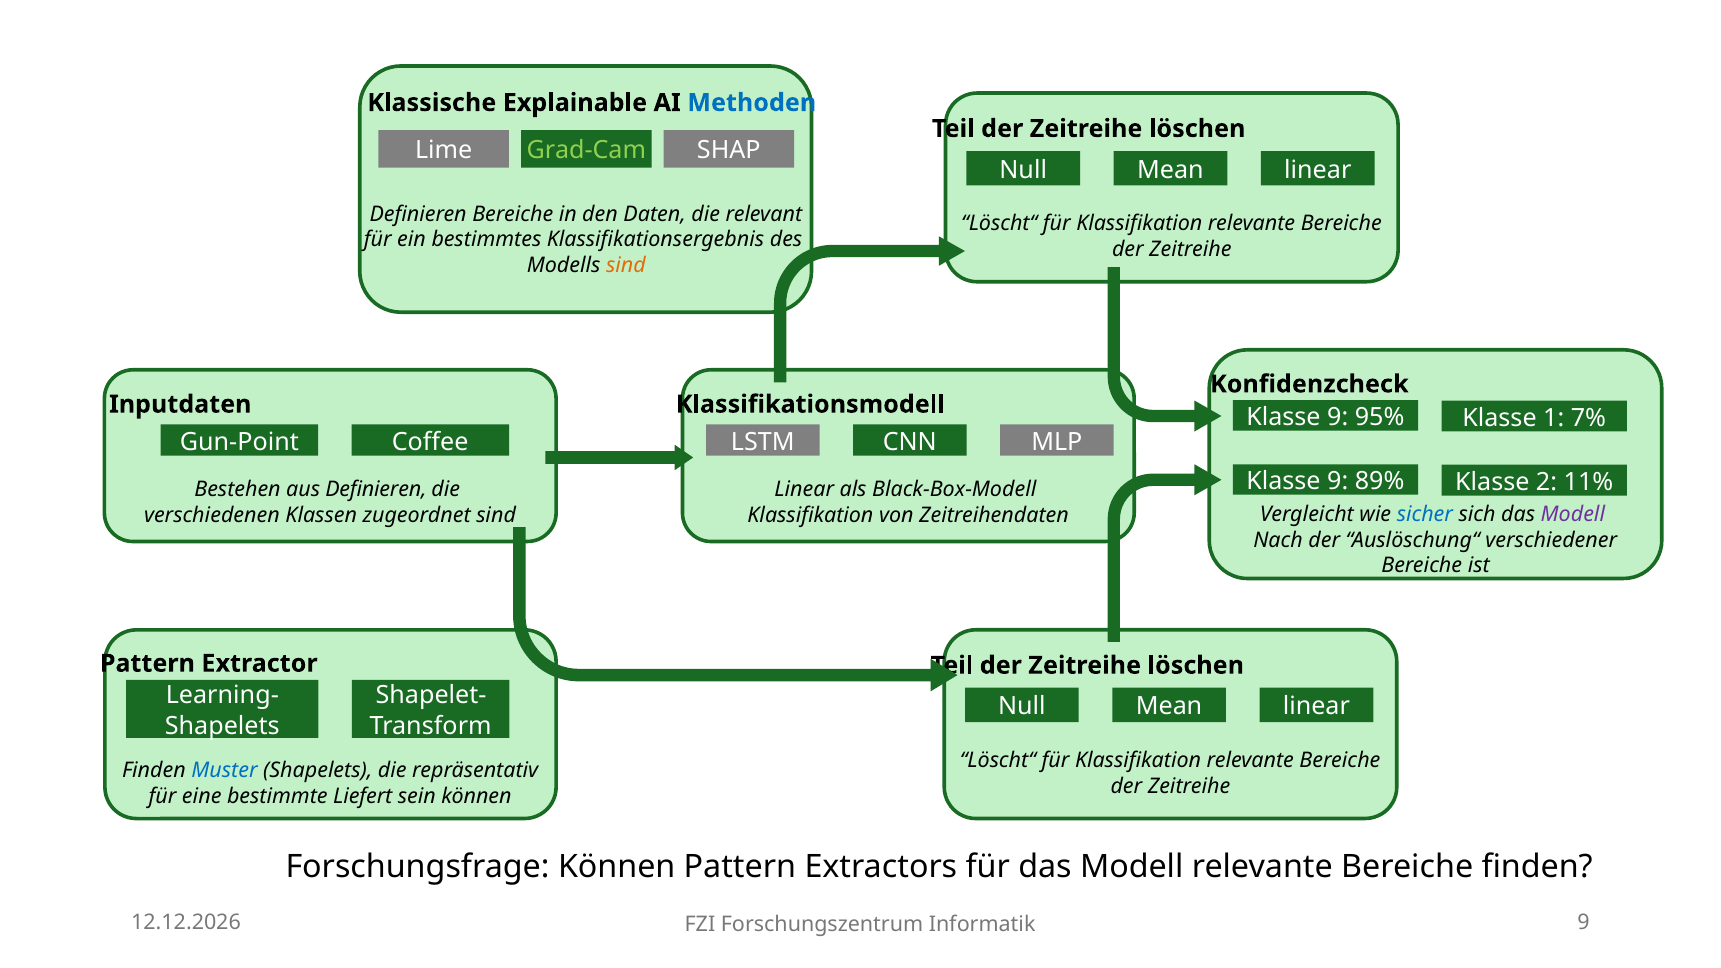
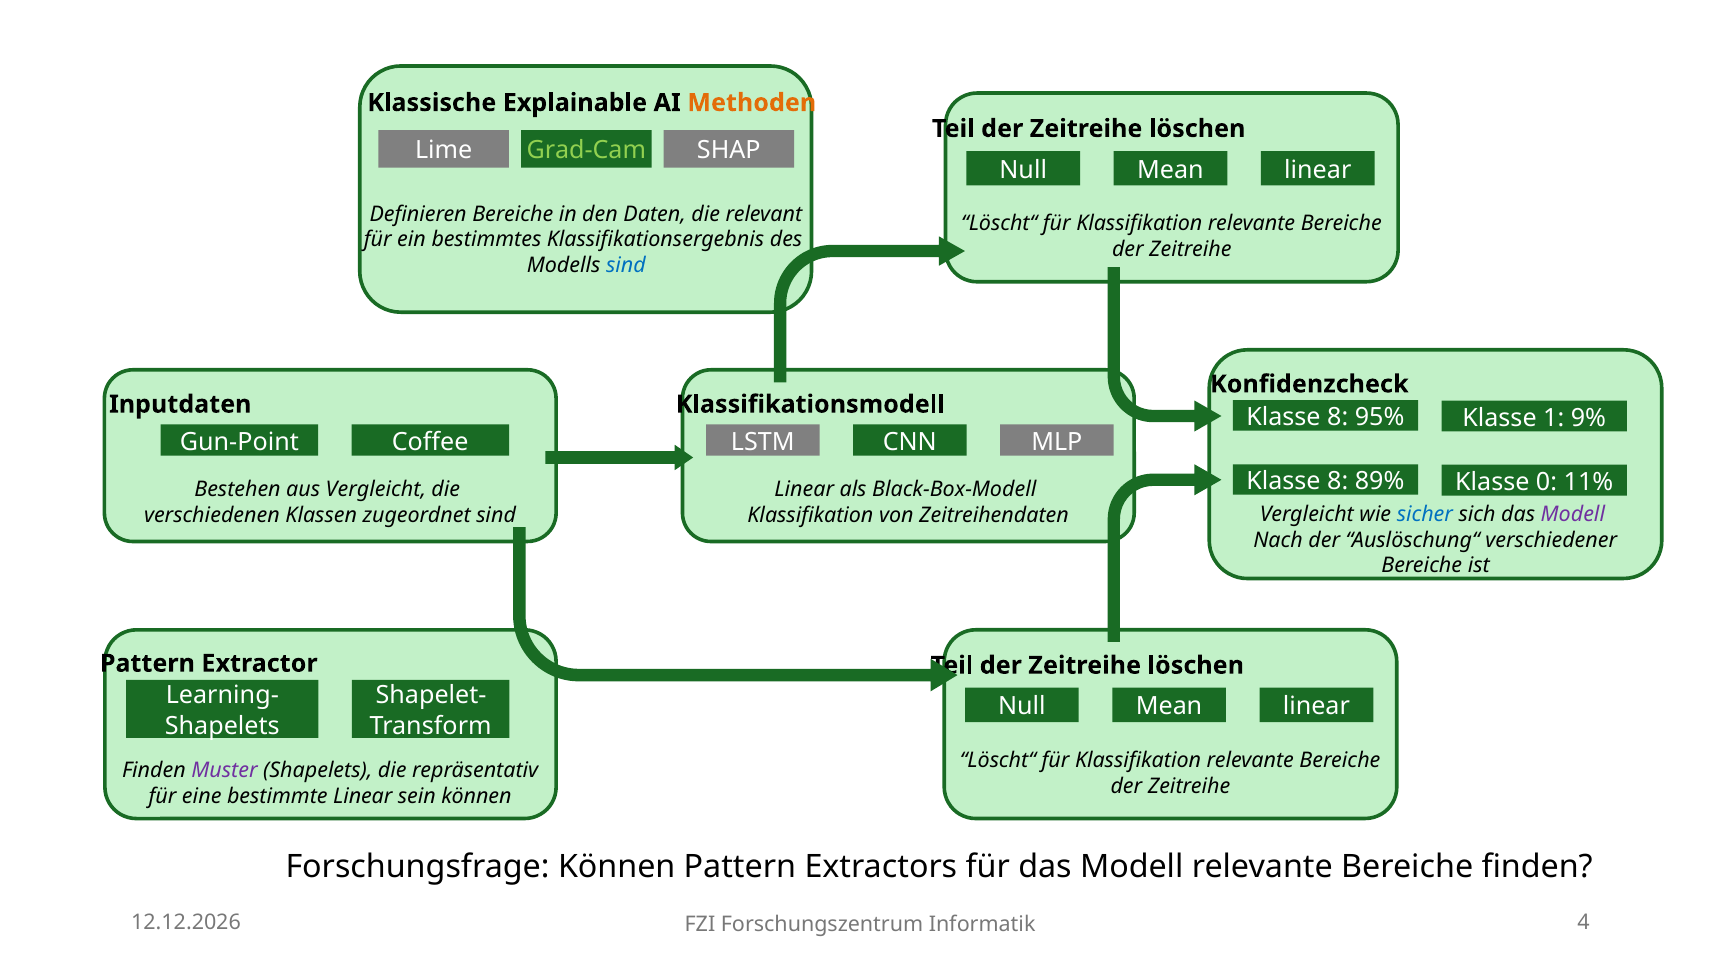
Methoden colour: blue -> orange (752, 103)
sind colour: orange -> blue (626, 266)
9: 9 -> 8 (1338, 417)
7%: 7% -> 9% (1588, 418)
9: 9 -> 8 (1338, 481)
2: 2 -> 0 (1547, 482)
aus Definieren: Definieren -> Vergleicht (376, 490)
Muster colour: blue -> purple (225, 770)
bestimmte Liefert: Liefert -> Linear (363, 796)
Informatik 9: 9 -> 4 (1584, 923)
